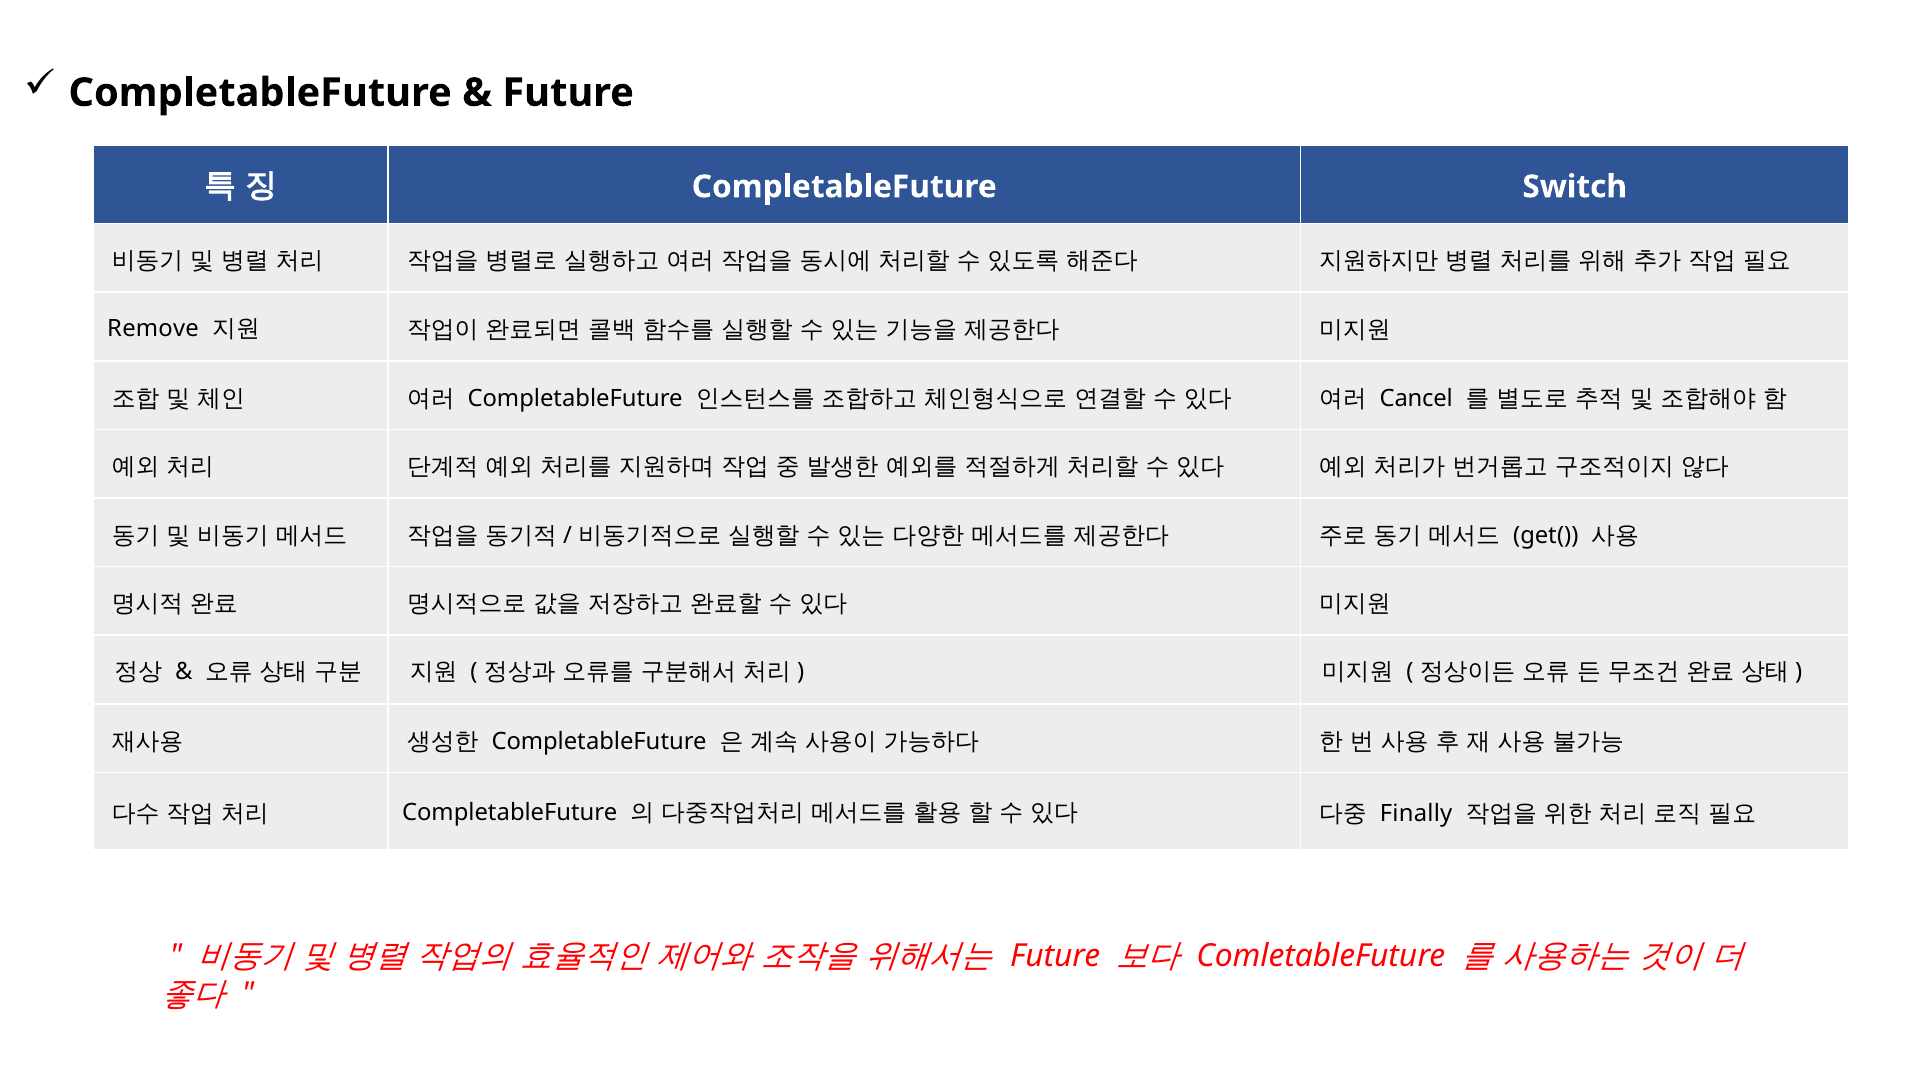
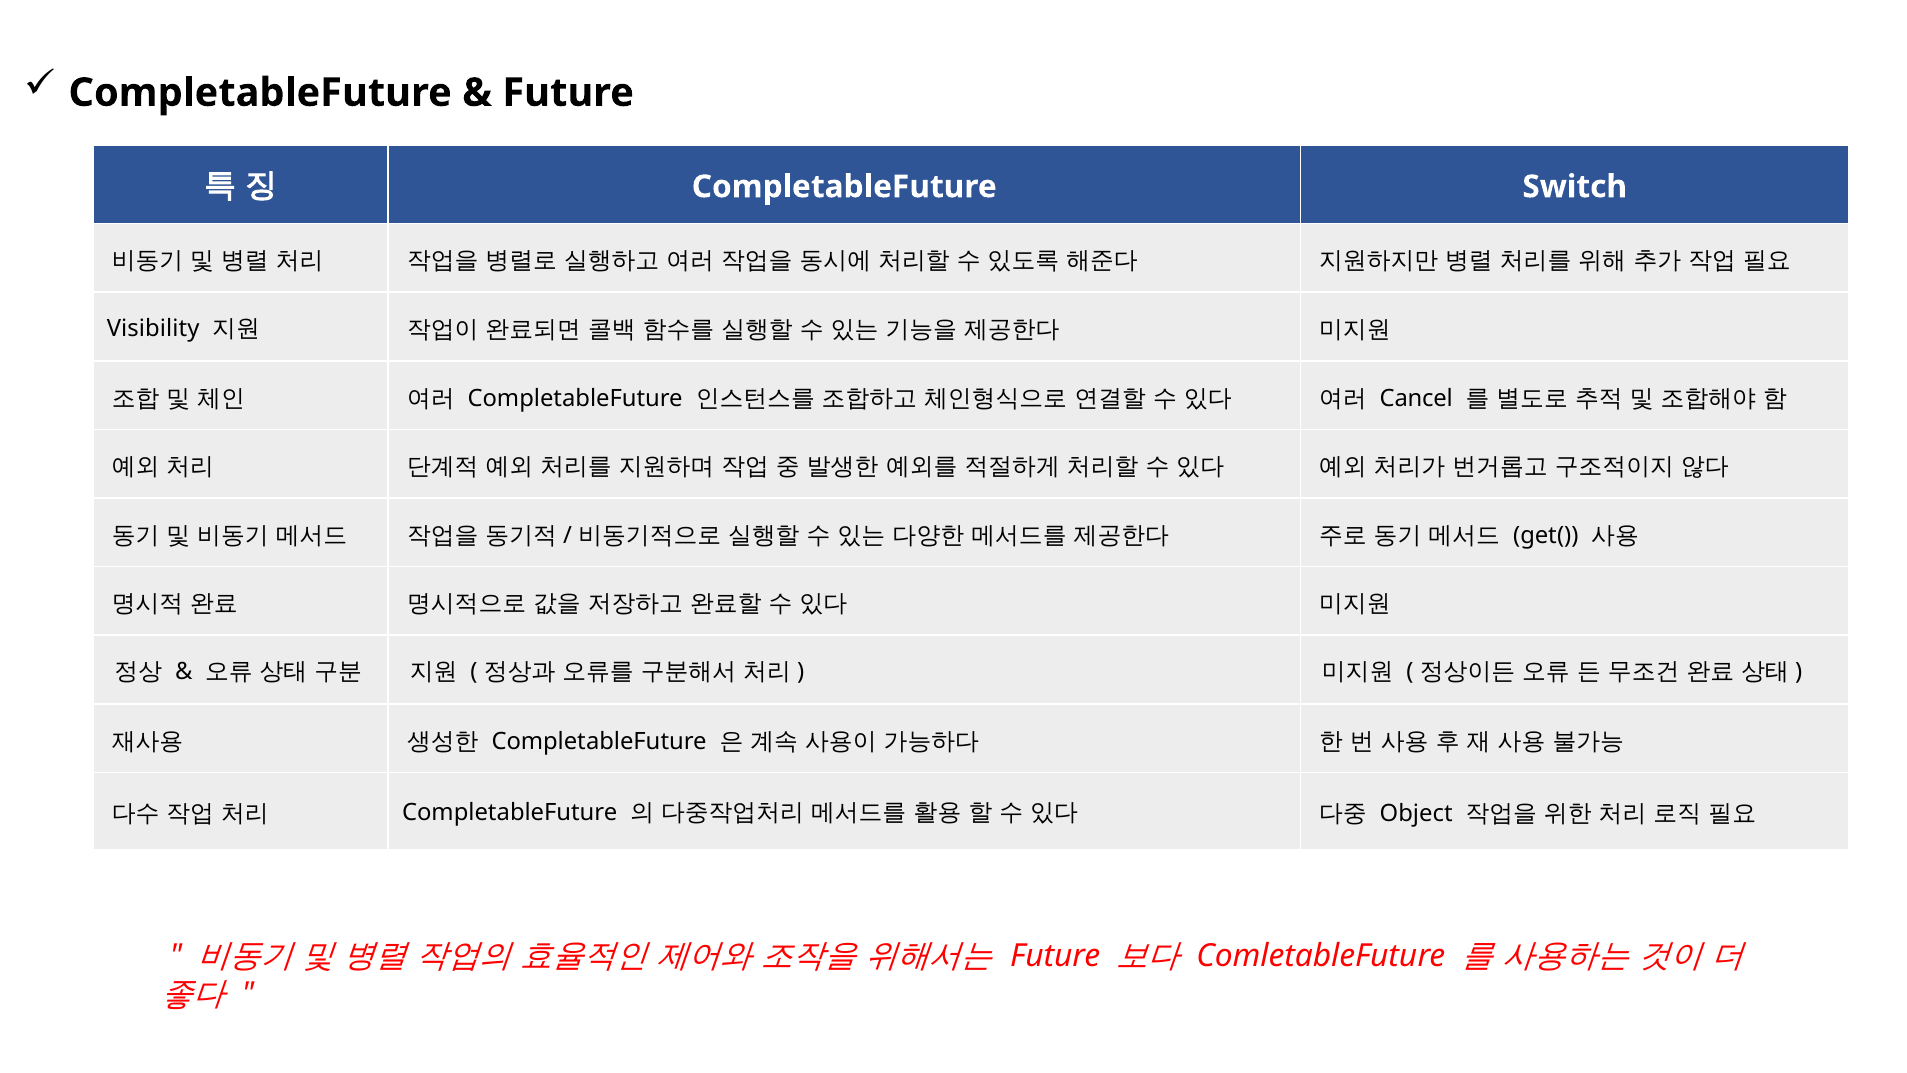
Remove: Remove -> Visibility (153, 328)
Finally: Finally -> Object (1416, 814)
